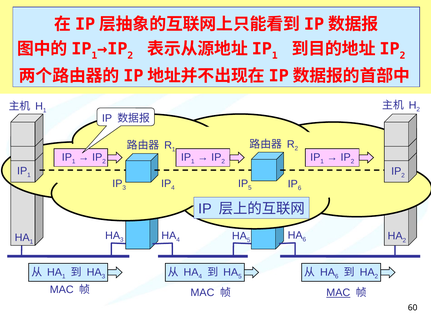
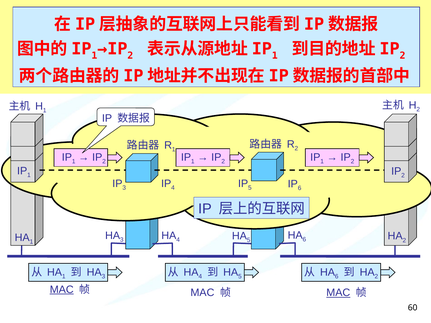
MAC underline: none -> present (62, 290)
